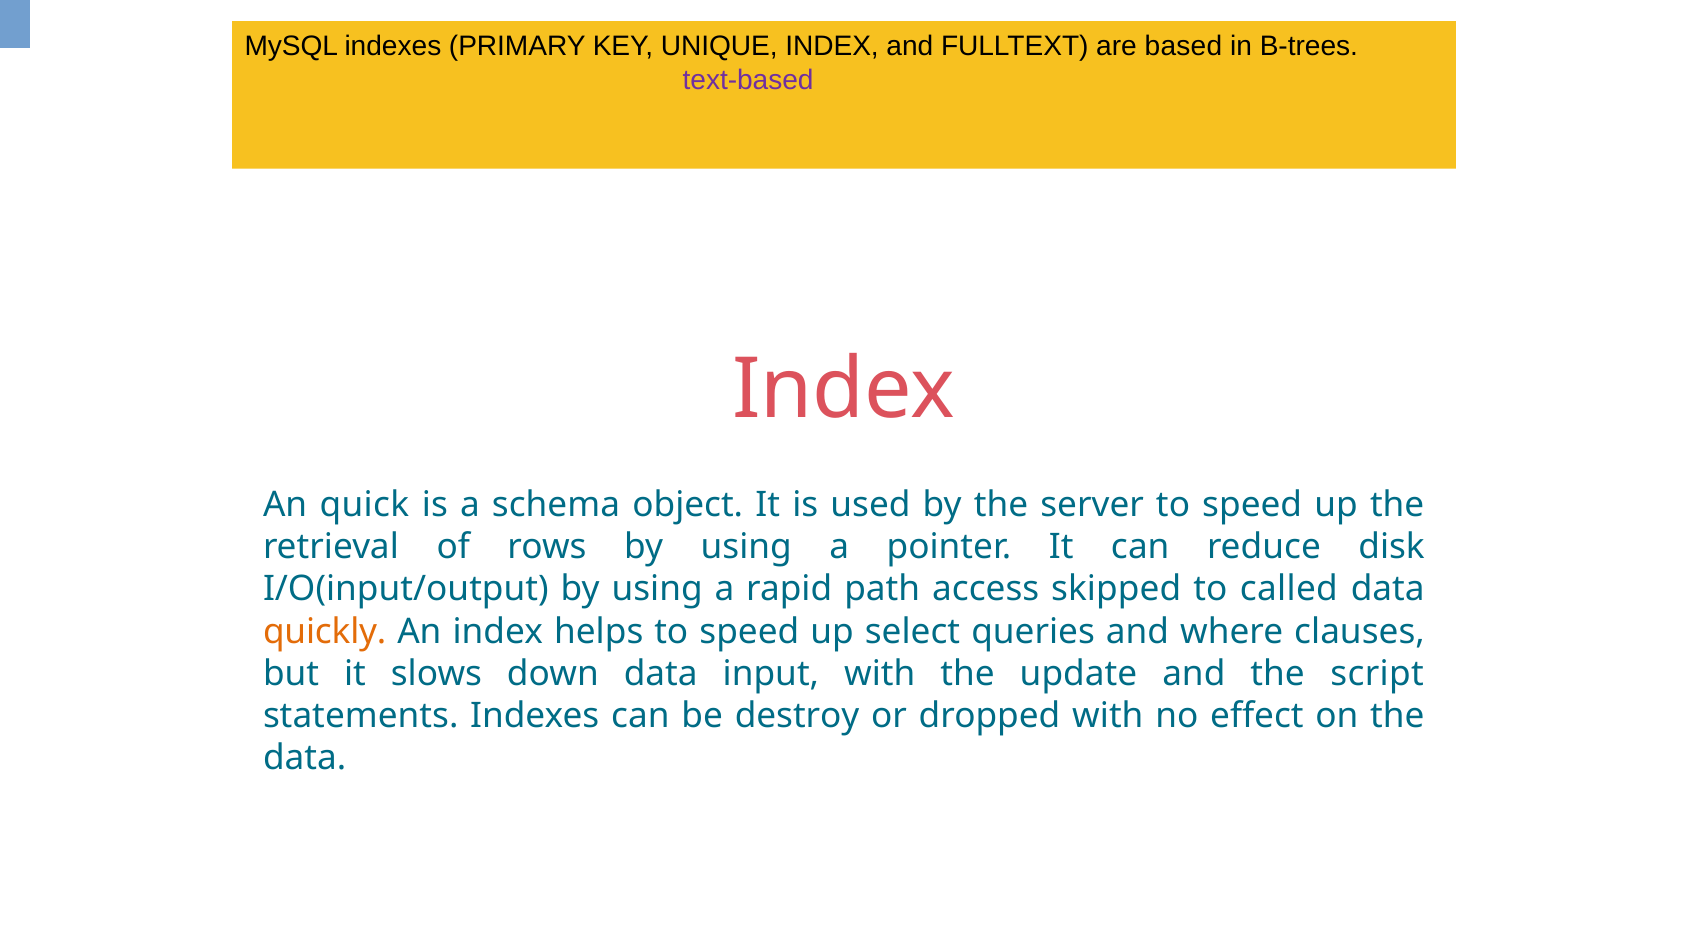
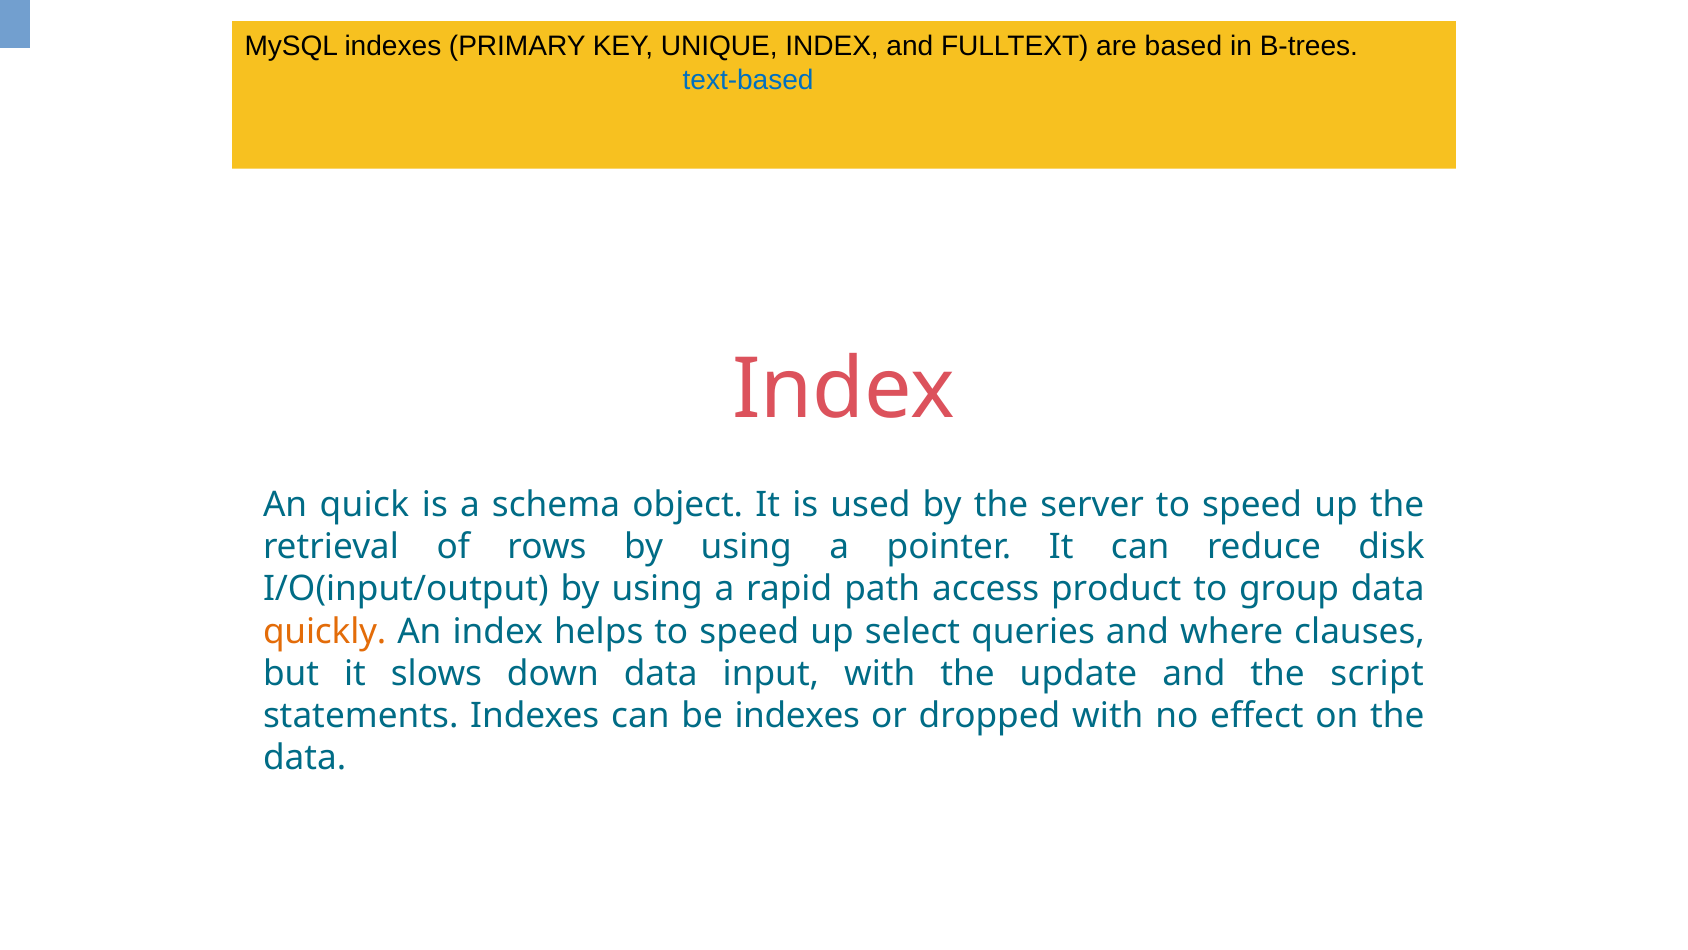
text-based colour: purple -> blue (748, 80)
skipped: skipped -> product (1116, 589)
called: called -> group (1289, 589)
be destroy: destroy -> indexes (797, 716)
